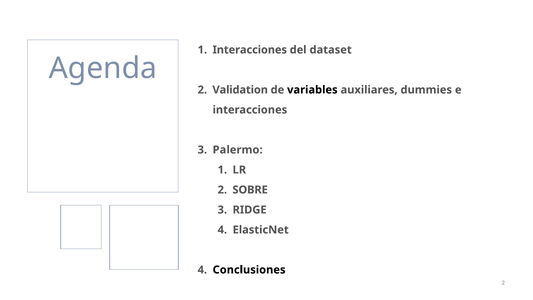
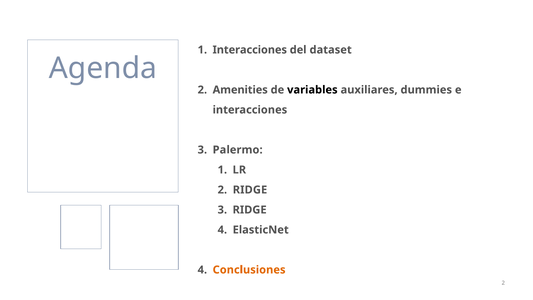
Validation: Validation -> Amenities (240, 90)
SOBRE: SOBRE -> RIDGE (250, 190)
Conclusiones colour: black -> orange (249, 270)
